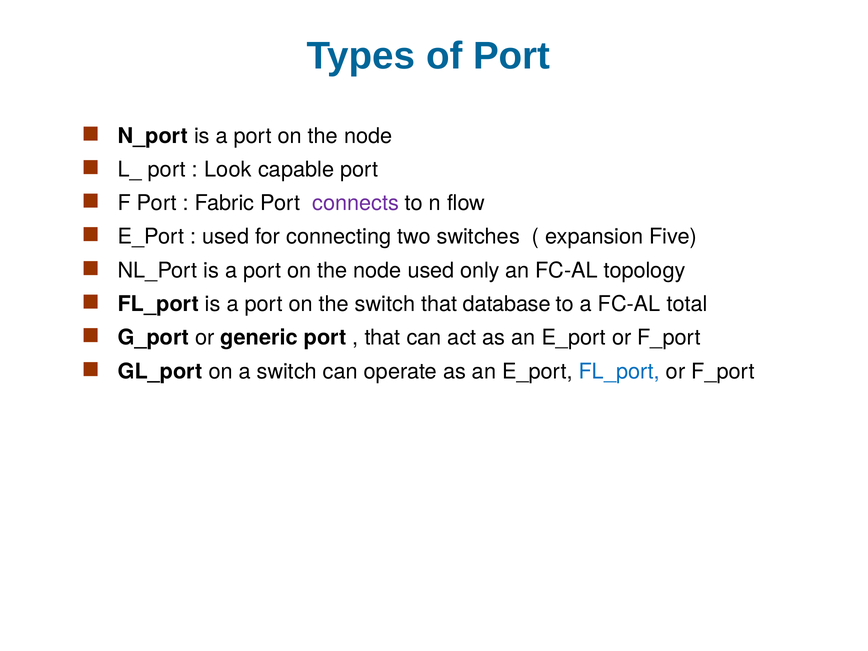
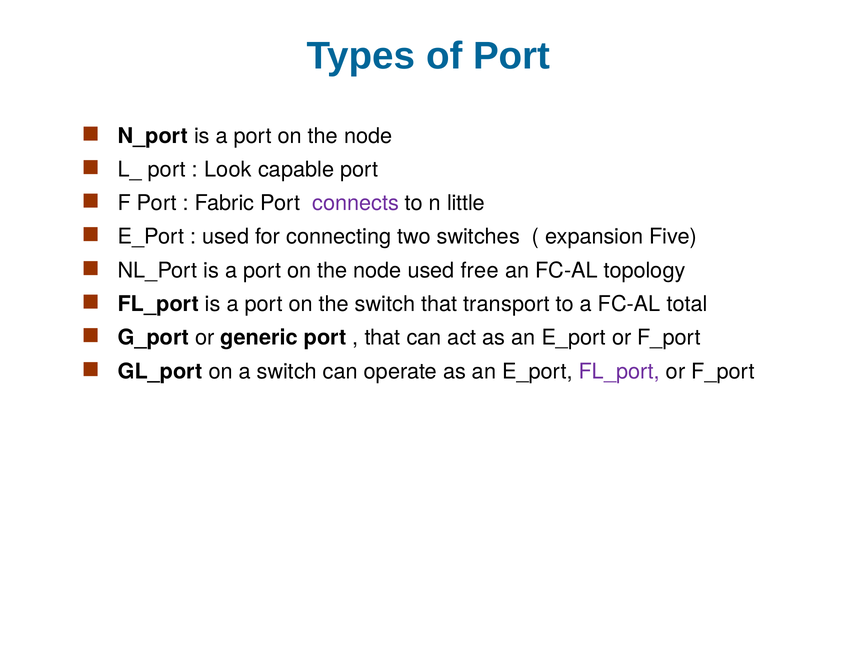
flow: flow -> little (466, 203)
only: only -> free (480, 270)
database: database -> transport (507, 304)
FL_port colour: blue -> purple (619, 371)
